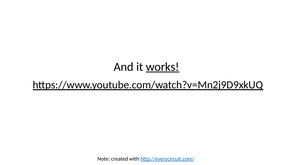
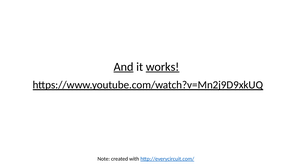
And underline: none -> present (124, 67)
